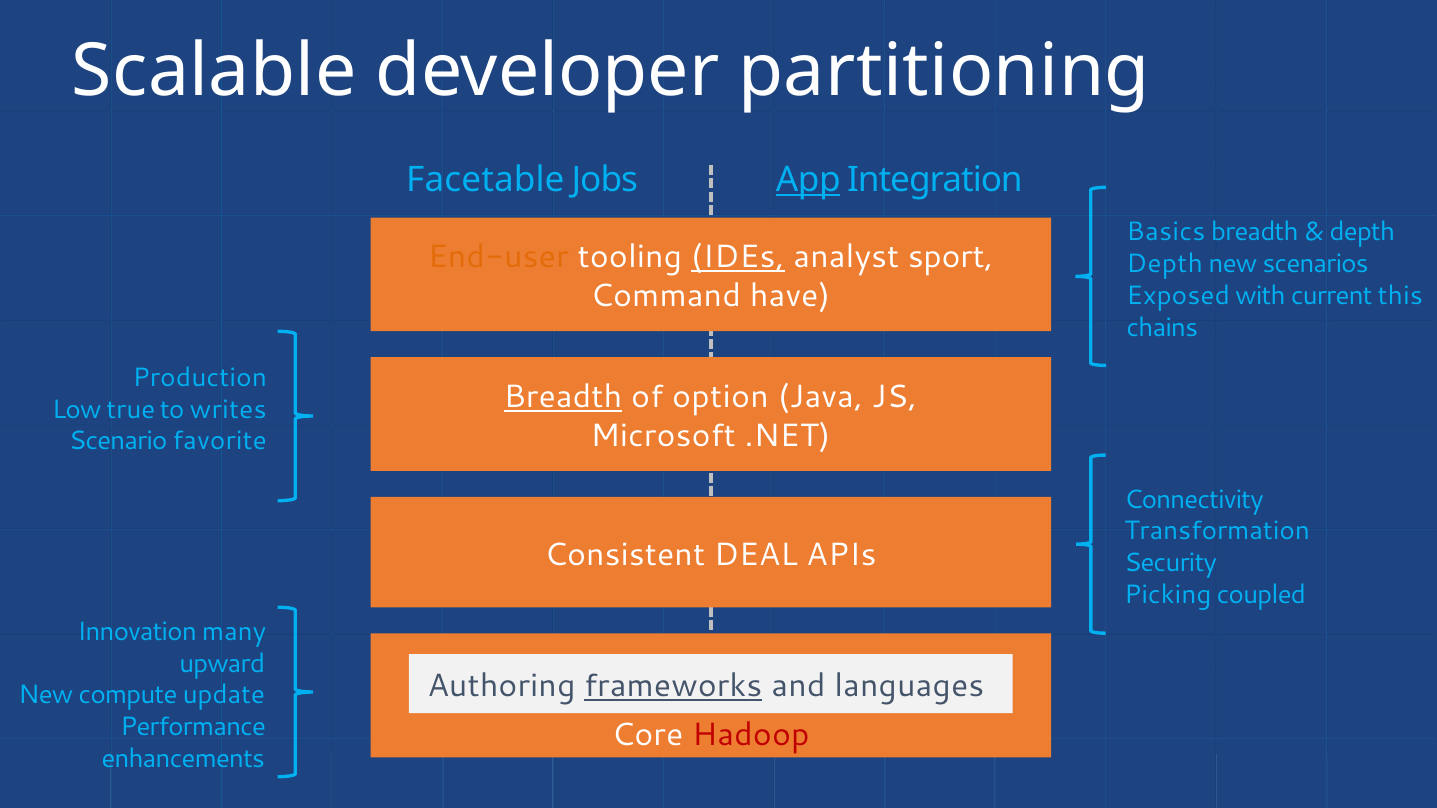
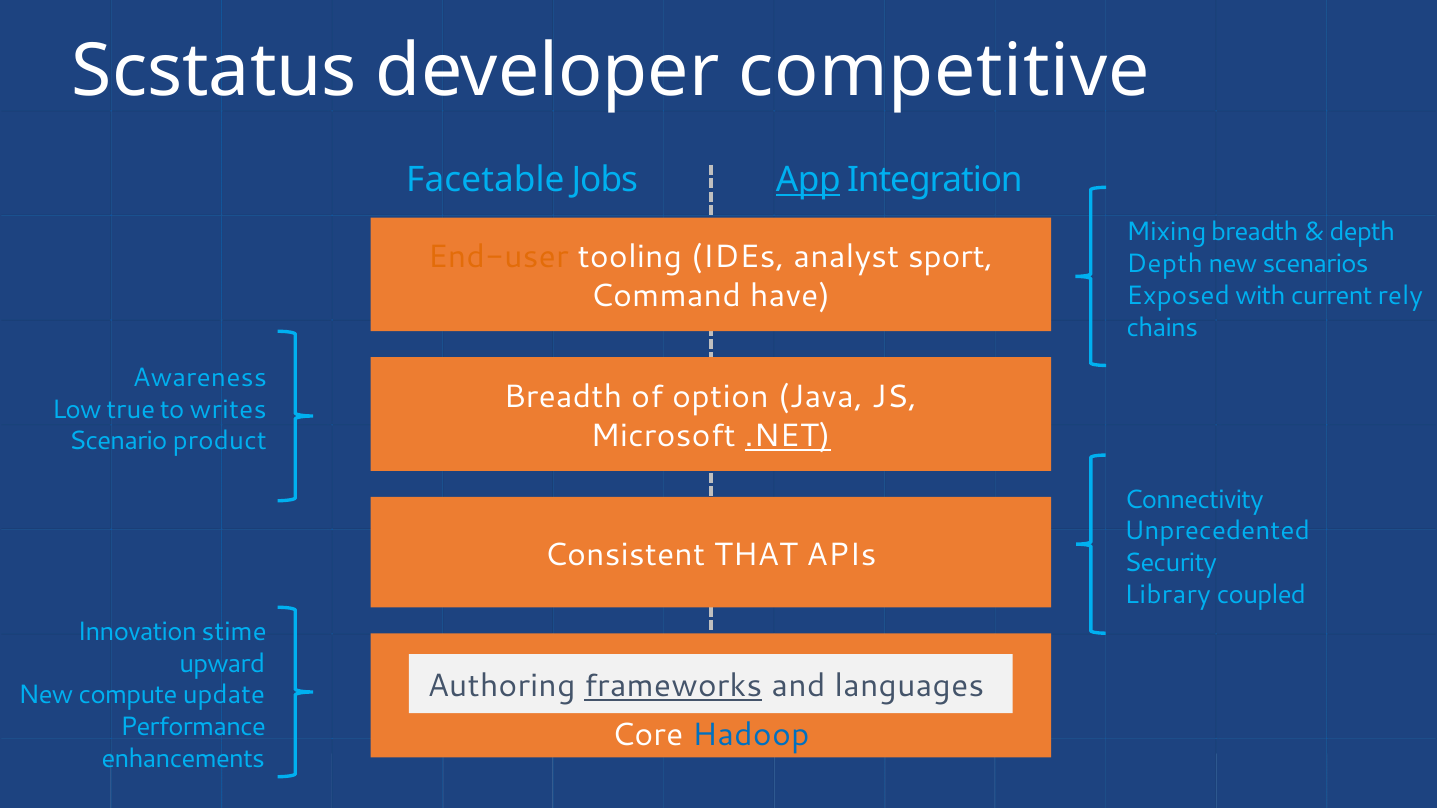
Scalable: Scalable -> Scstatus (214, 72)
partitioning: partitioning -> competitive (944, 72)
Basics: Basics -> Mixing (1166, 232)
IDEs underline: present -> none (738, 257)
this: this -> rely (1400, 296)
Production: Production -> Awareness (200, 378)
Breadth underline: present -> none (563, 397)
.NET underline: none -> present (788, 436)
favorite: favorite -> product (220, 441)
Transformation: Transformation -> Unprecedented (1217, 531)
DEAL: DEAL -> THAT (756, 555)
Picking: Picking -> Library (1168, 595)
many: many -> stime (234, 632)
Hadoop colour: red -> blue (751, 735)
